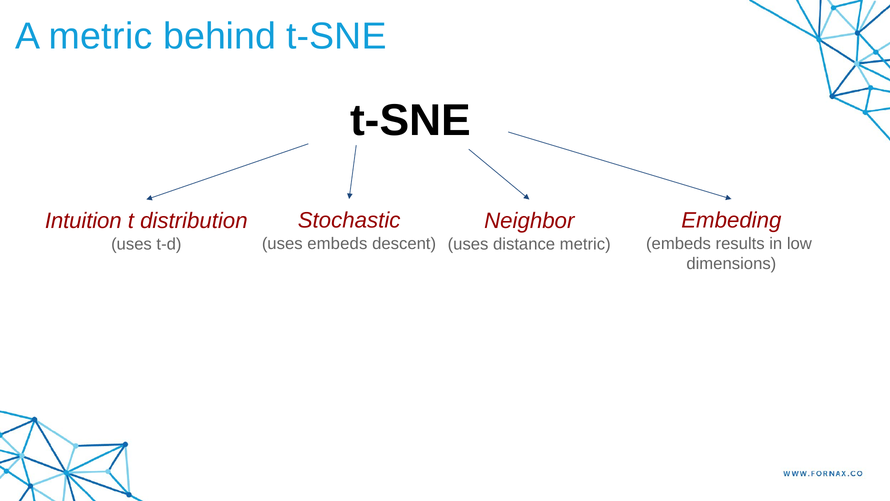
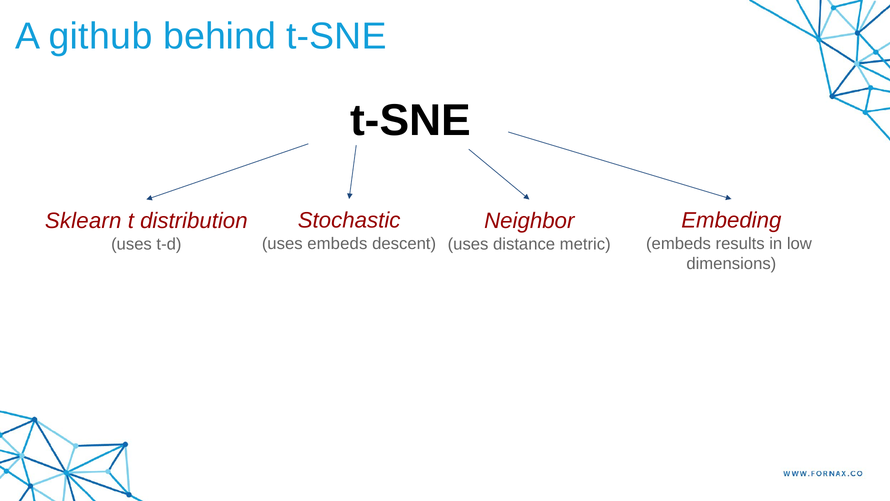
A metric: metric -> github (101, 36)
Intuition: Intuition -> Sklearn (83, 221)
